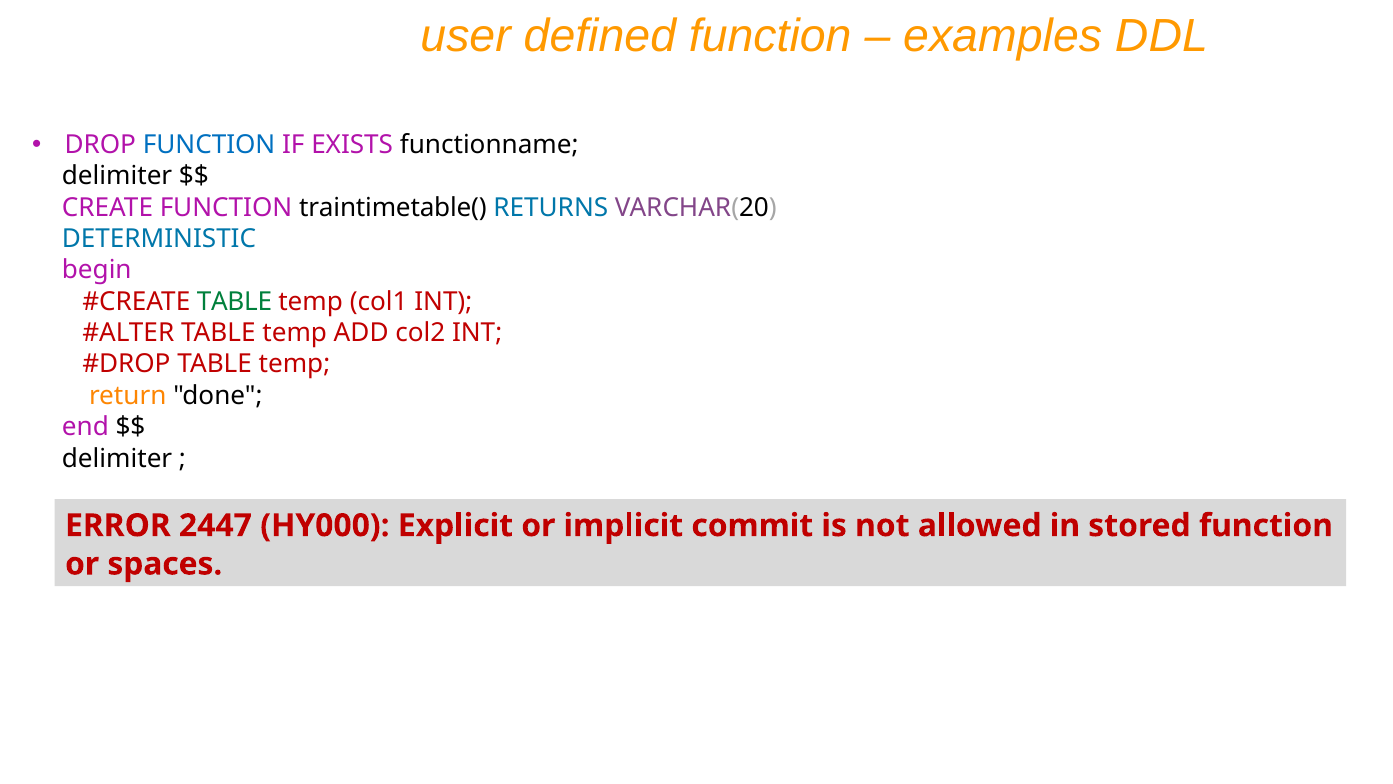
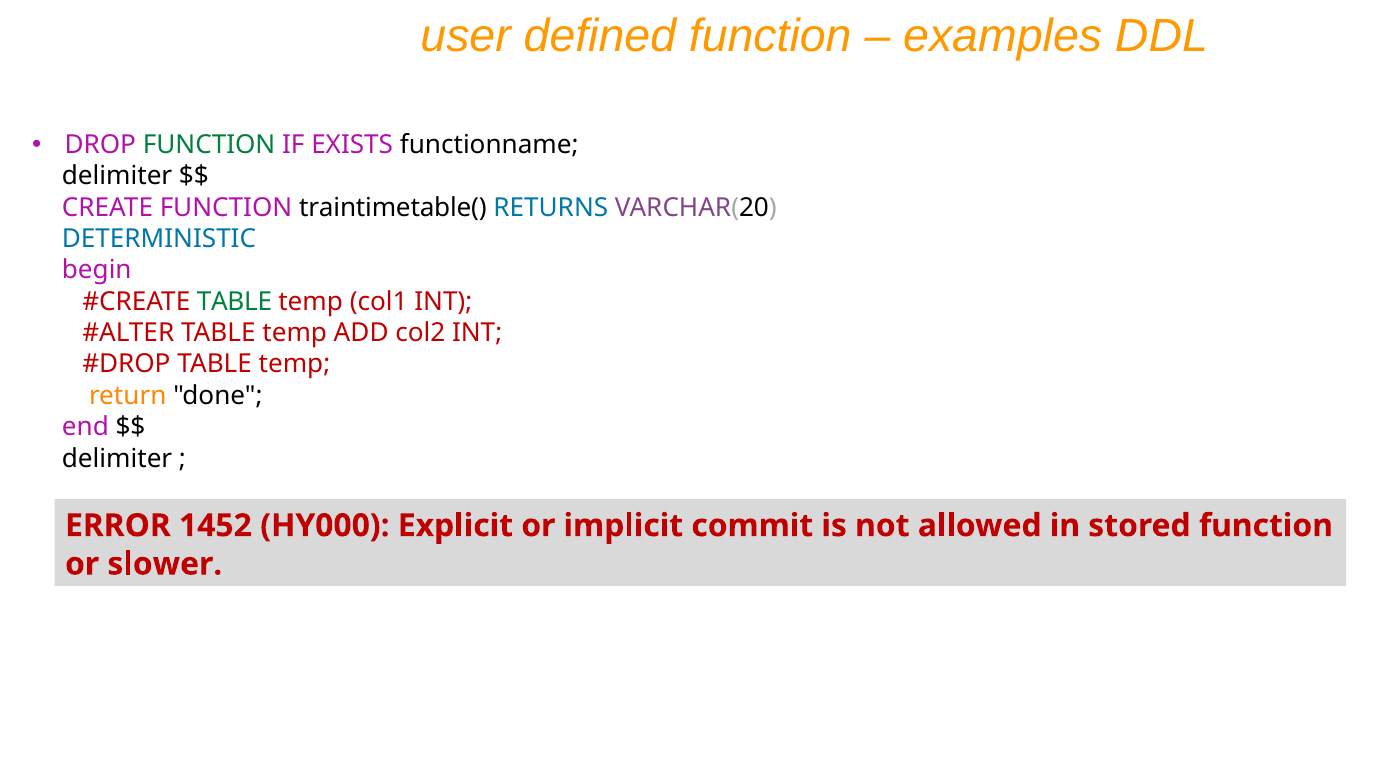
FUNCTION colour: blue -> green (209, 145)
2447: 2447 -> 1452 (215, 525)
spaces: spaces -> slower (165, 564)
